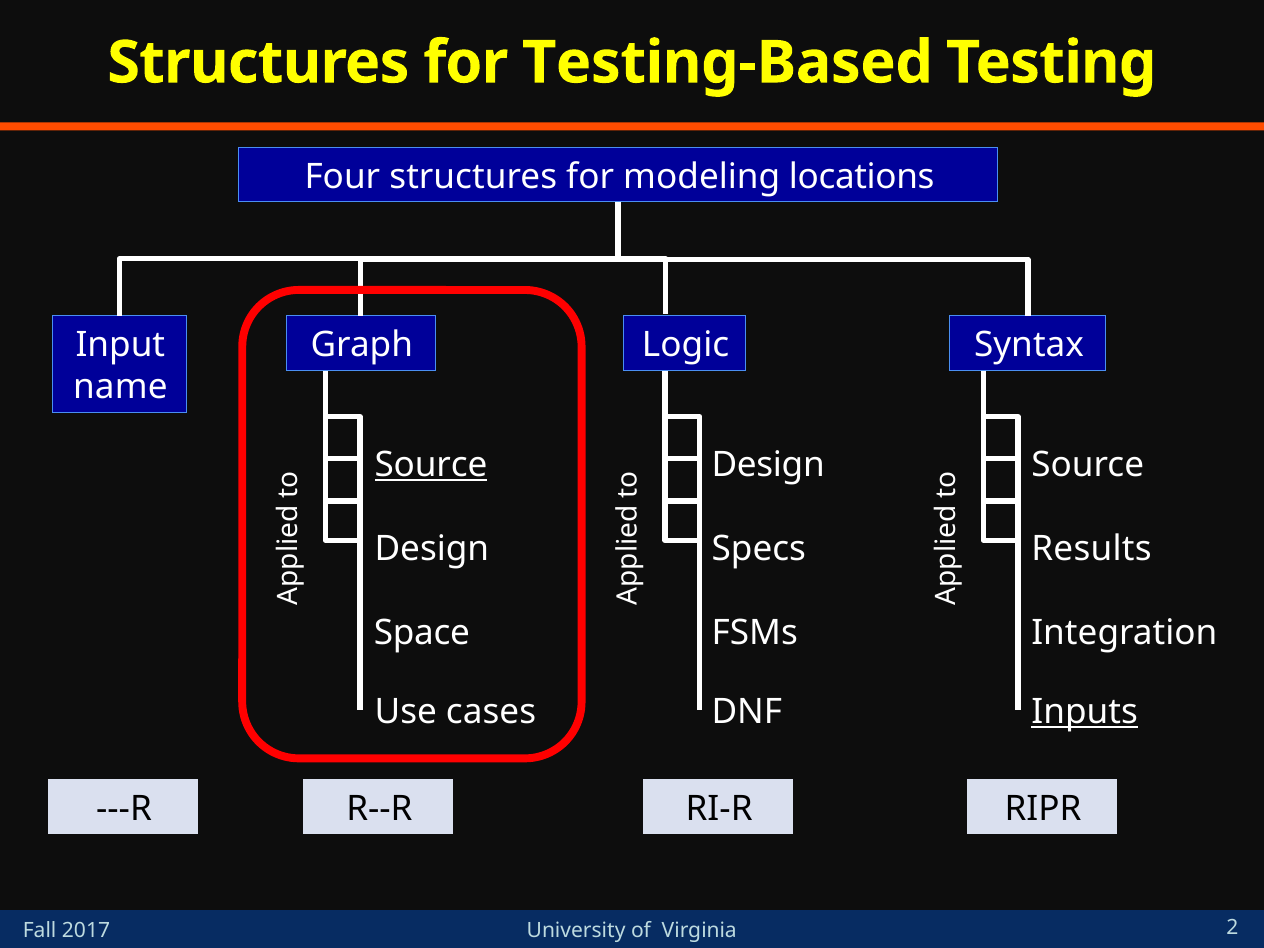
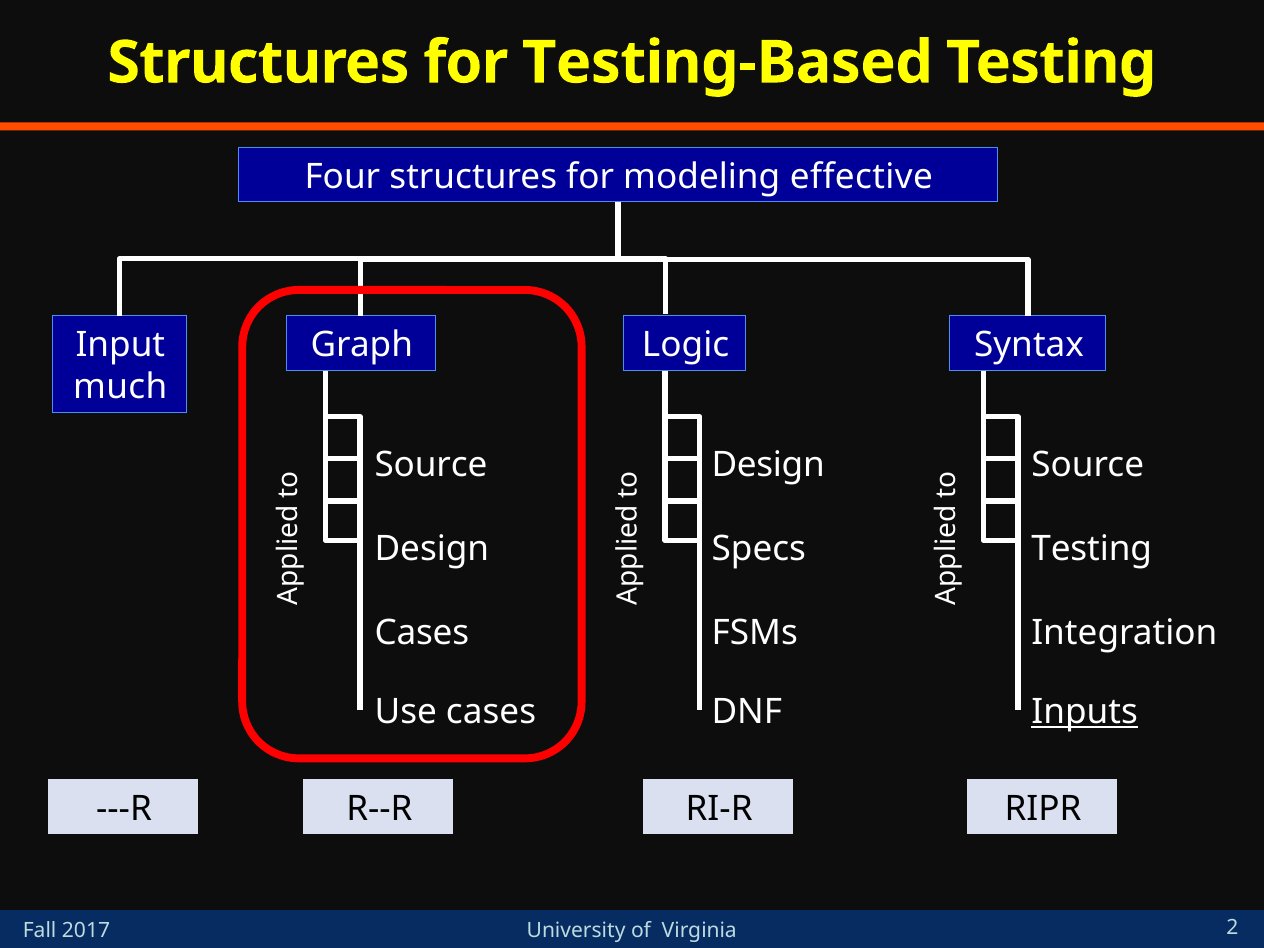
locations: locations -> effective (861, 177)
name: name -> much (120, 387)
Source underline: present -> none (431, 465)
Results: Results -> Testing (1092, 549)
Space: Space -> Cases (422, 633)
